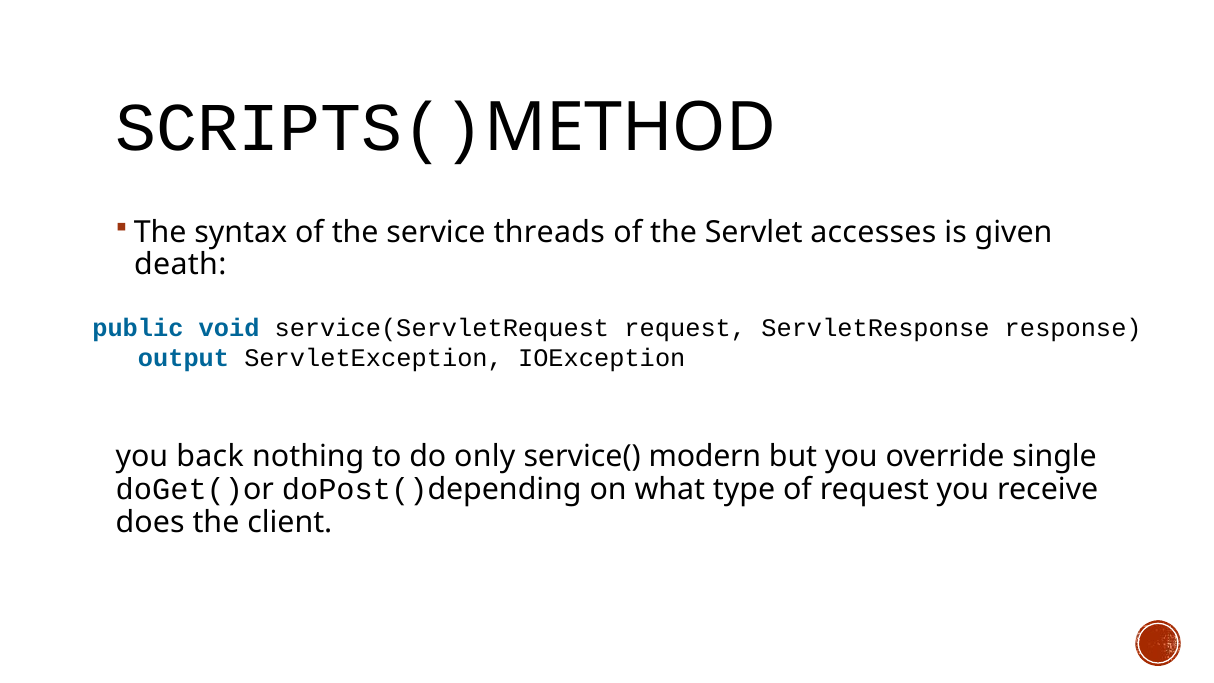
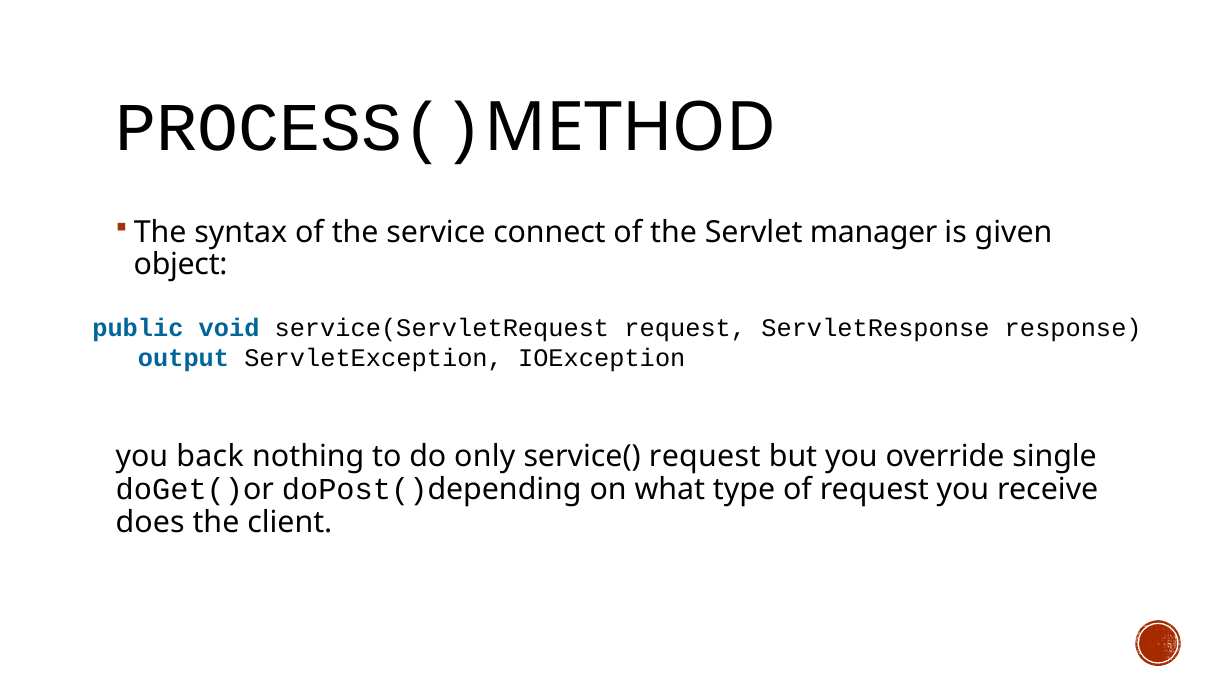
SCRIPTS(: SCRIPTS( -> PROCESS( (300, 128)
threads: threads -> connect (549, 232)
accesses: accesses -> manager (874, 232)
death: death -> object (181, 265)
service( modern: modern -> request (705, 456)
